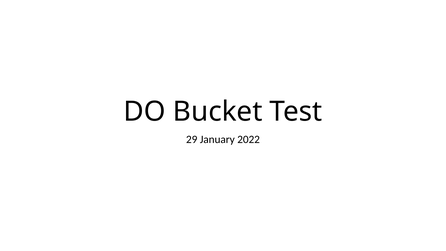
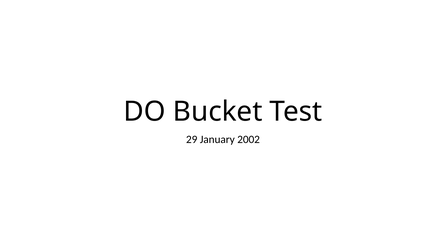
2022: 2022 -> 2002 (249, 139)
